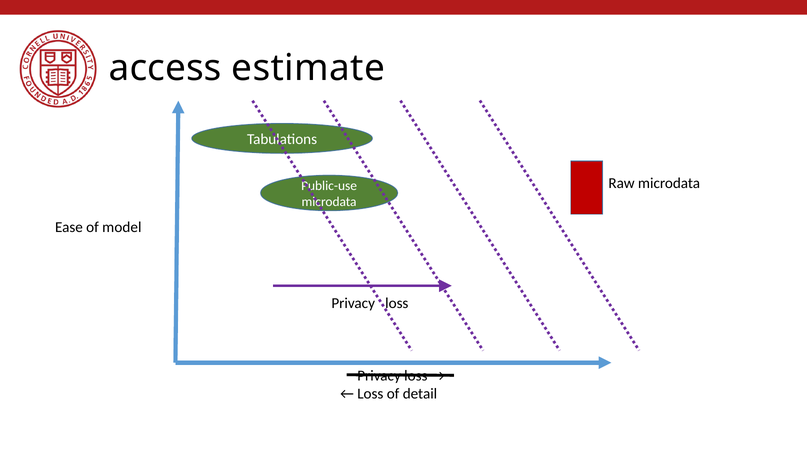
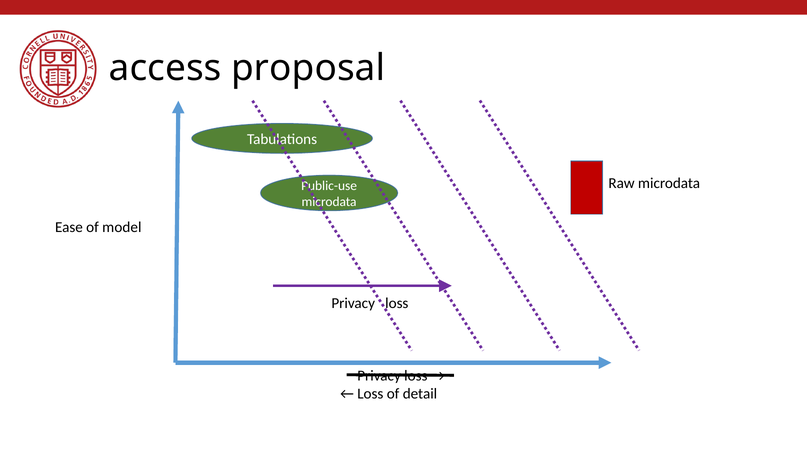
estimate: estimate -> proposal (308, 68)
